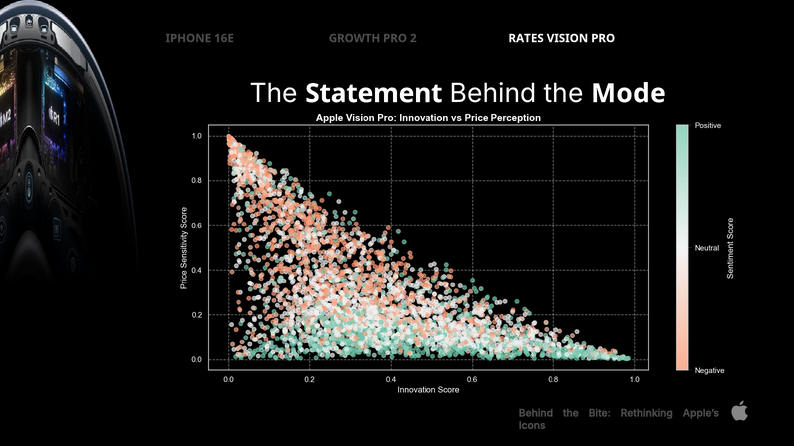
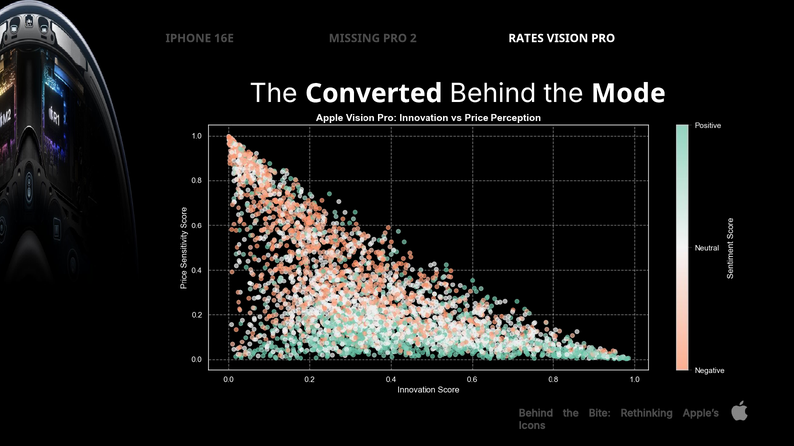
GROWTH: GROWTH -> MISSING (354, 38)
Statement: Statement -> Converted (374, 94)
